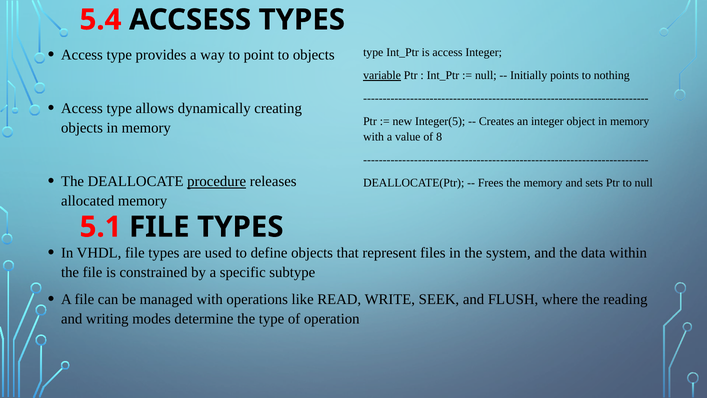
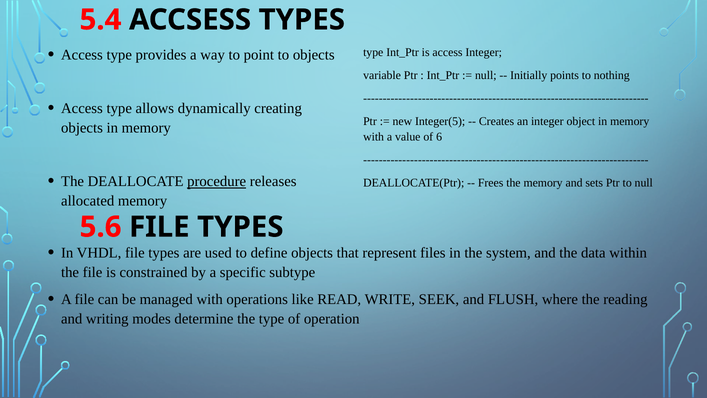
variable underline: present -> none (382, 75)
8: 8 -> 6 (439, 137)
5.1: 5.1 -> 5.6 (101, 227)
